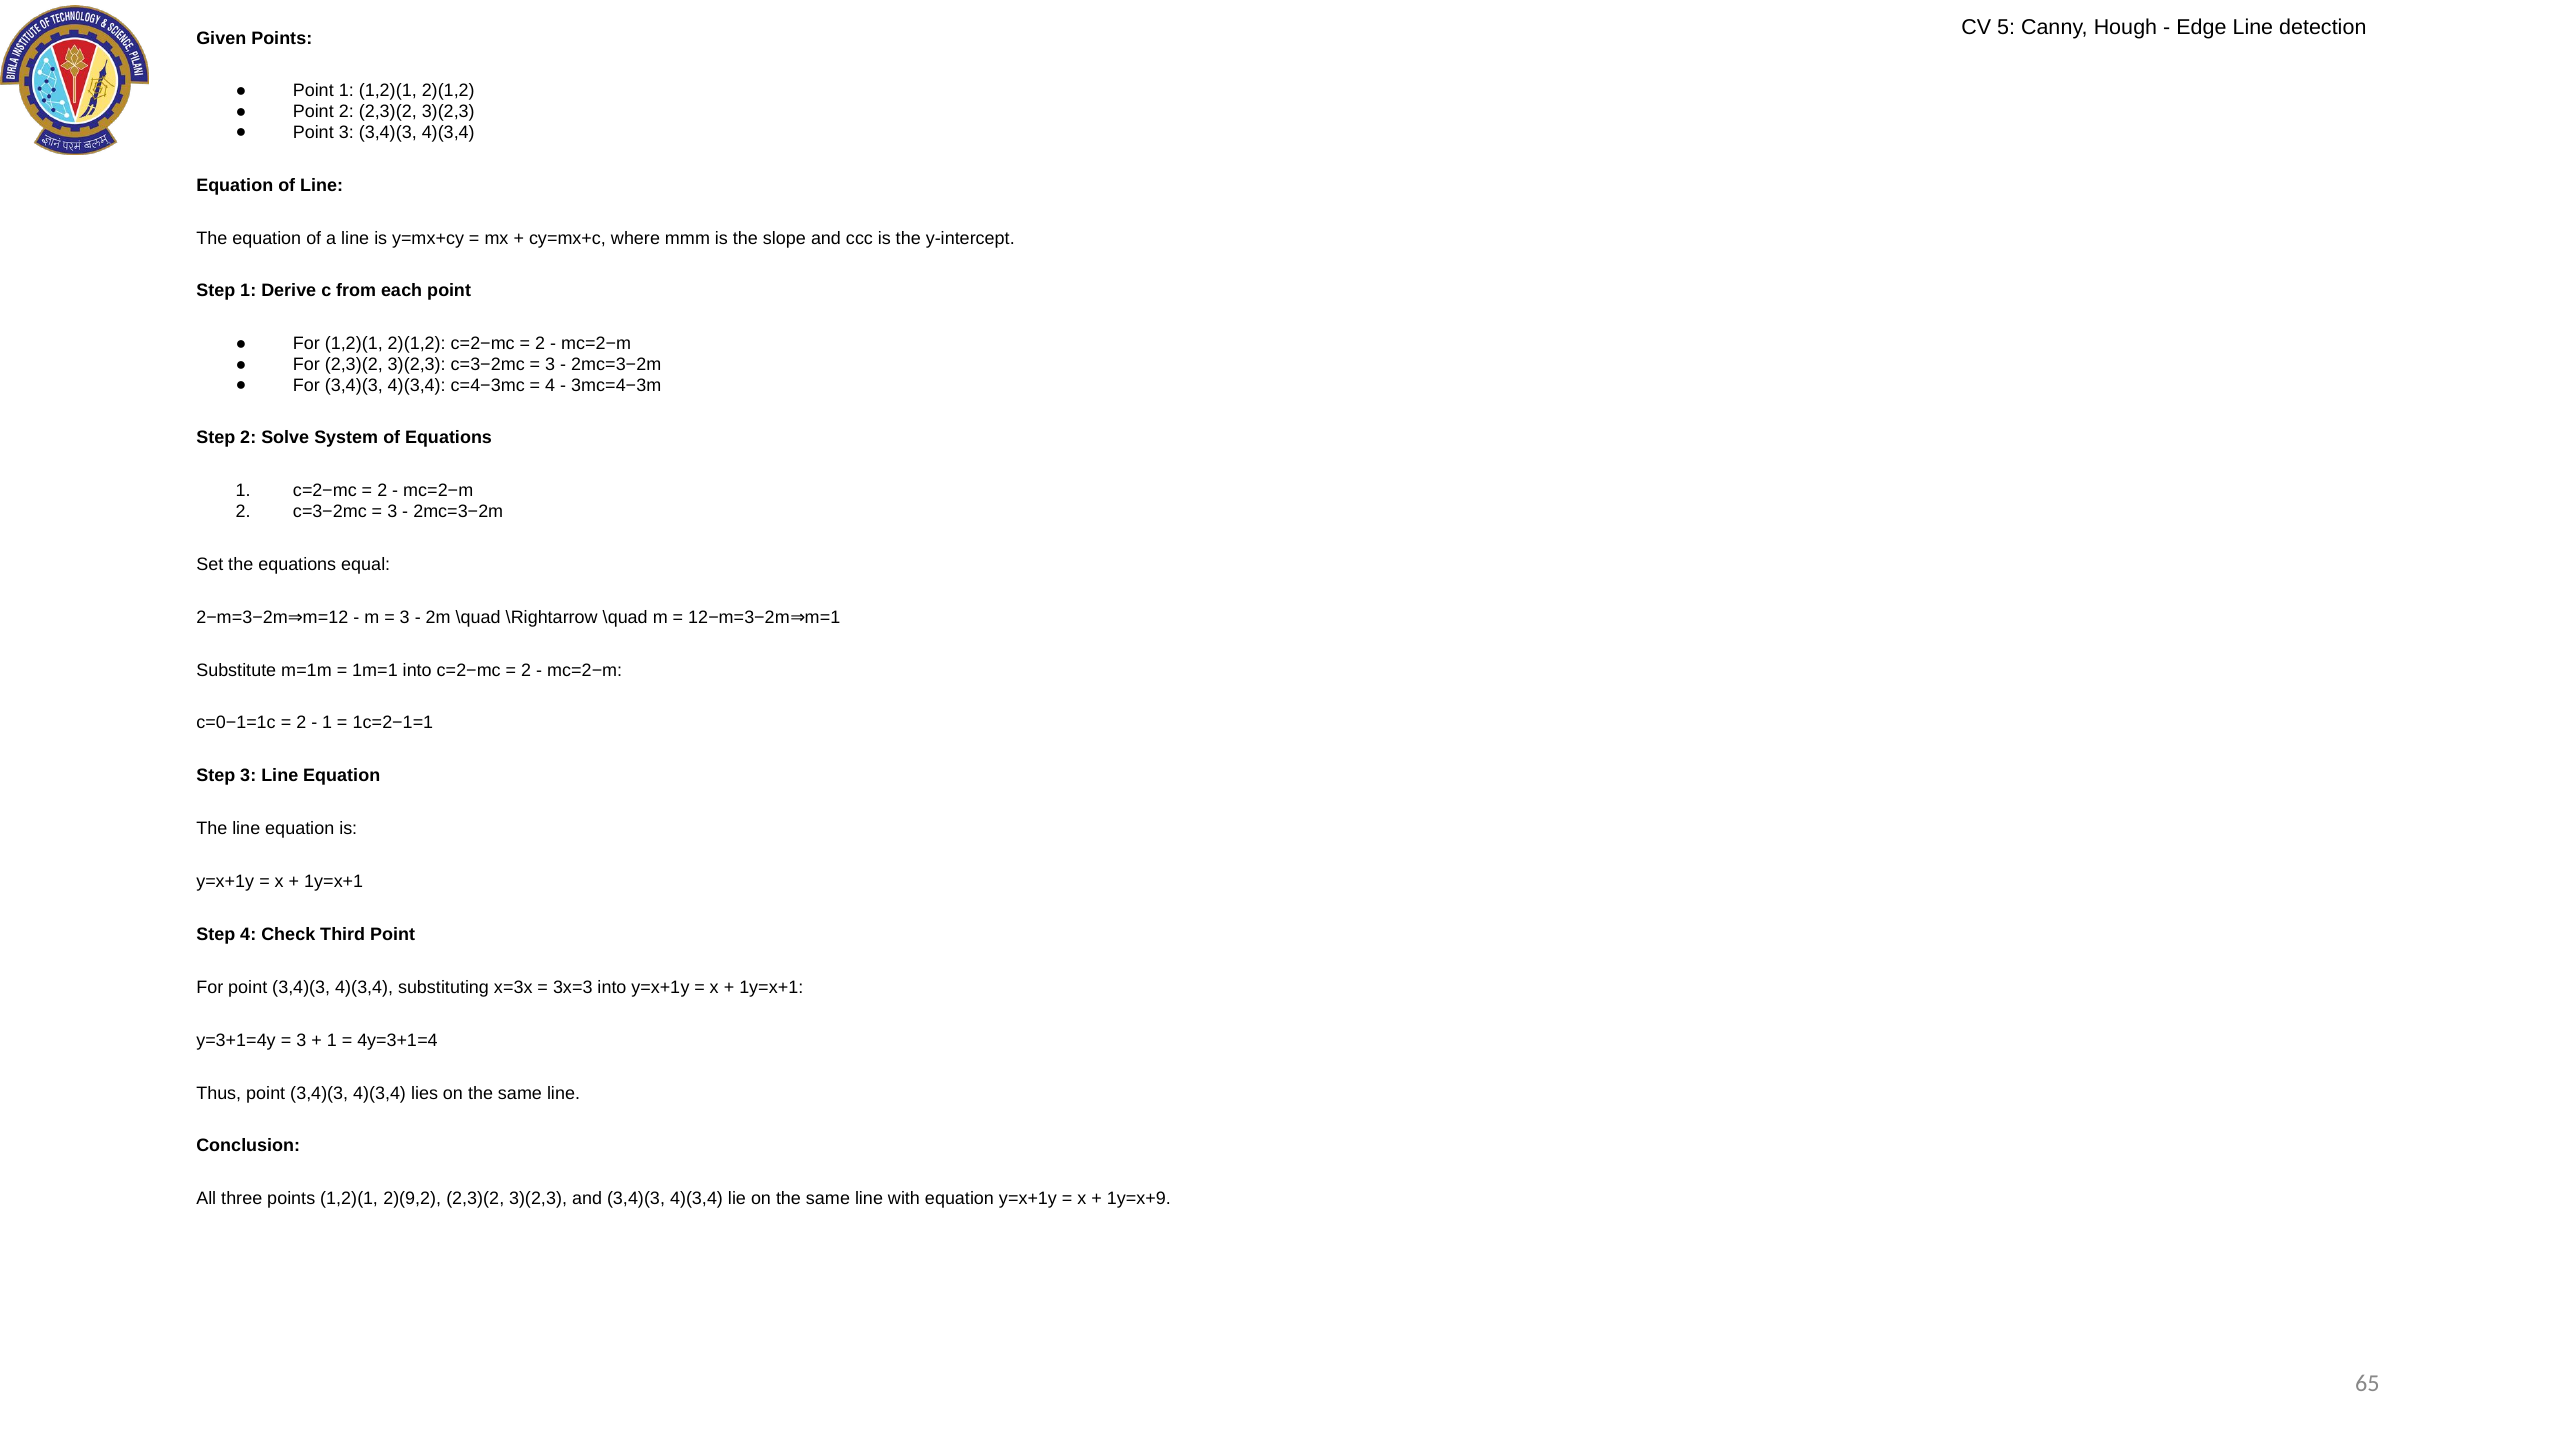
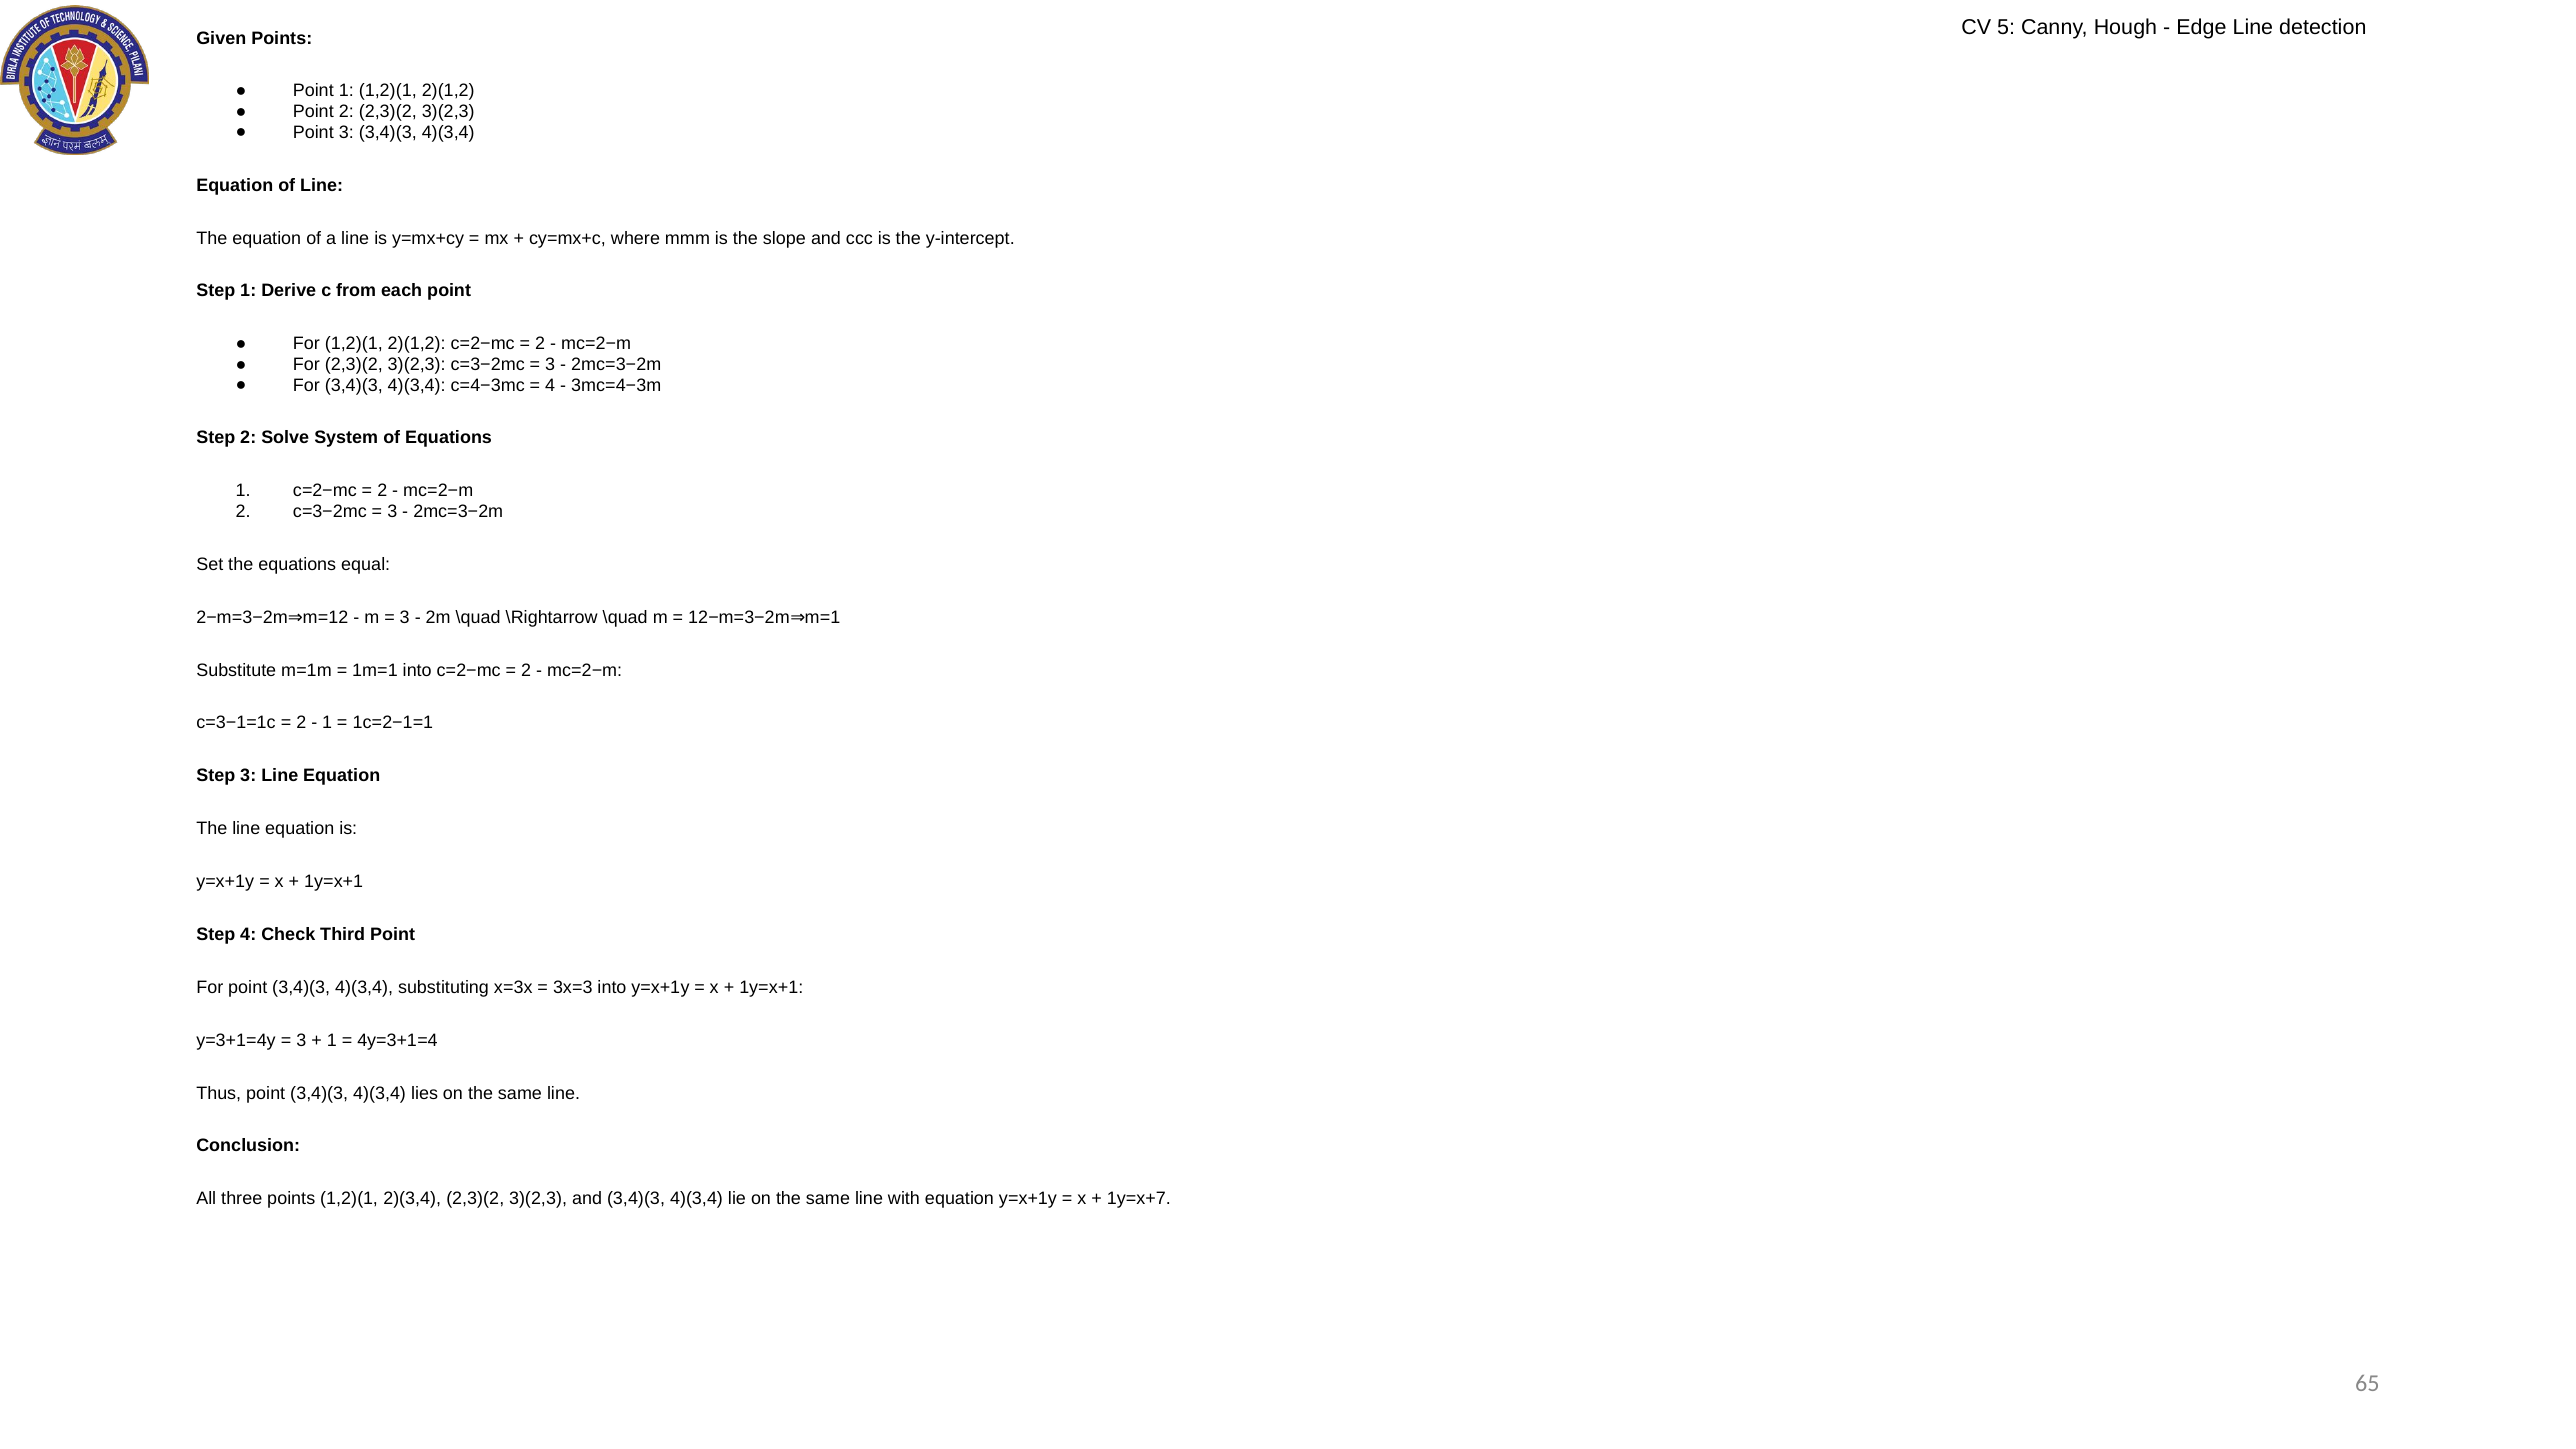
c=0−1=1c: c=0−1=1c -> c=3−1=1c (236, 723)
2)(9,2: 2)(9,2 -> 2)(3,4 (412, 1199)
1y=x+9: 1y=x+9 -> 1y=x+7 (1139, 1199)
